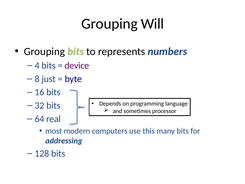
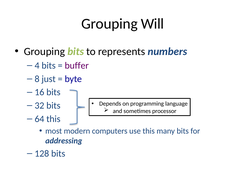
device: device -> buffer (77, 65)
64 real: real -> this (53, 119)
